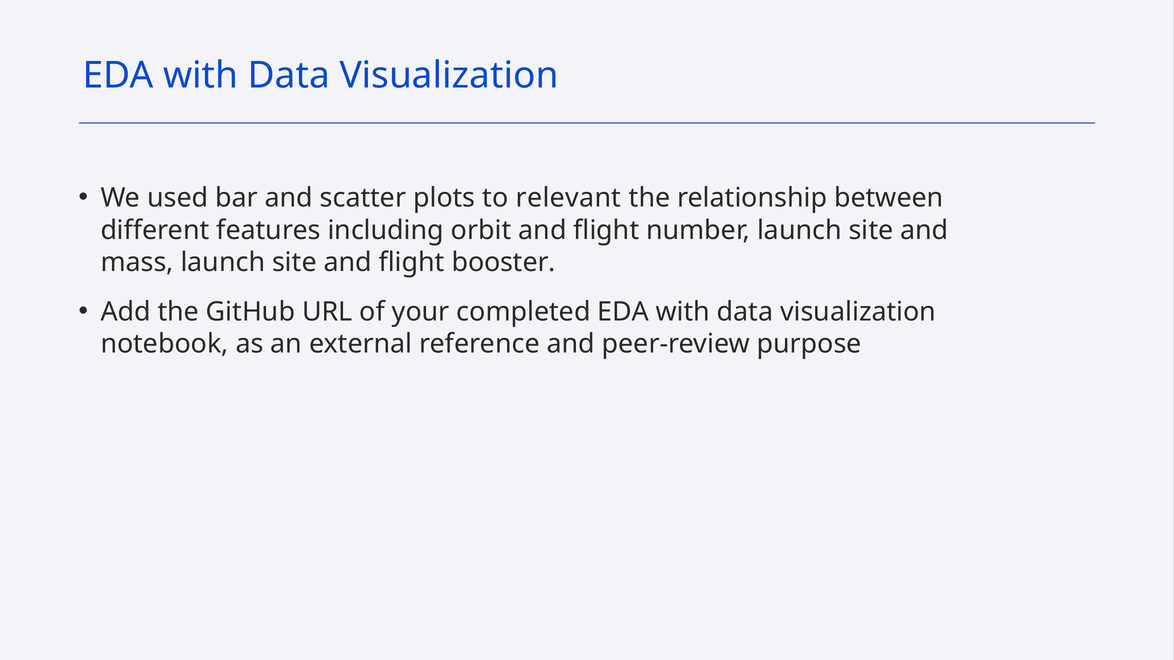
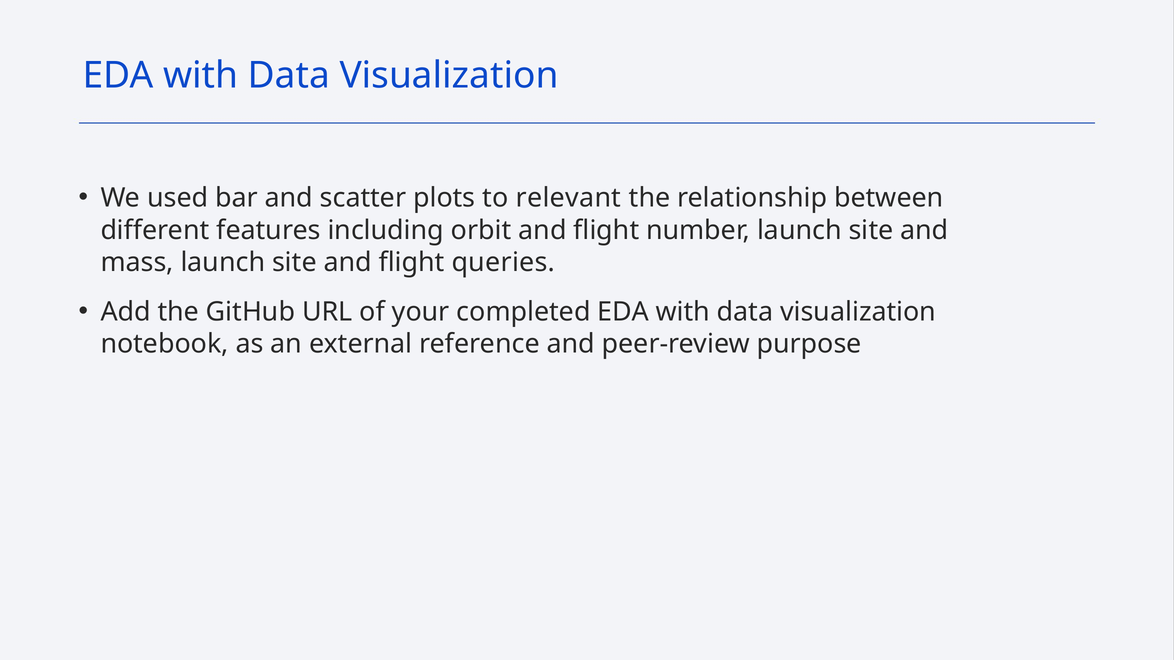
booster: booster -> queries (503, 263)
